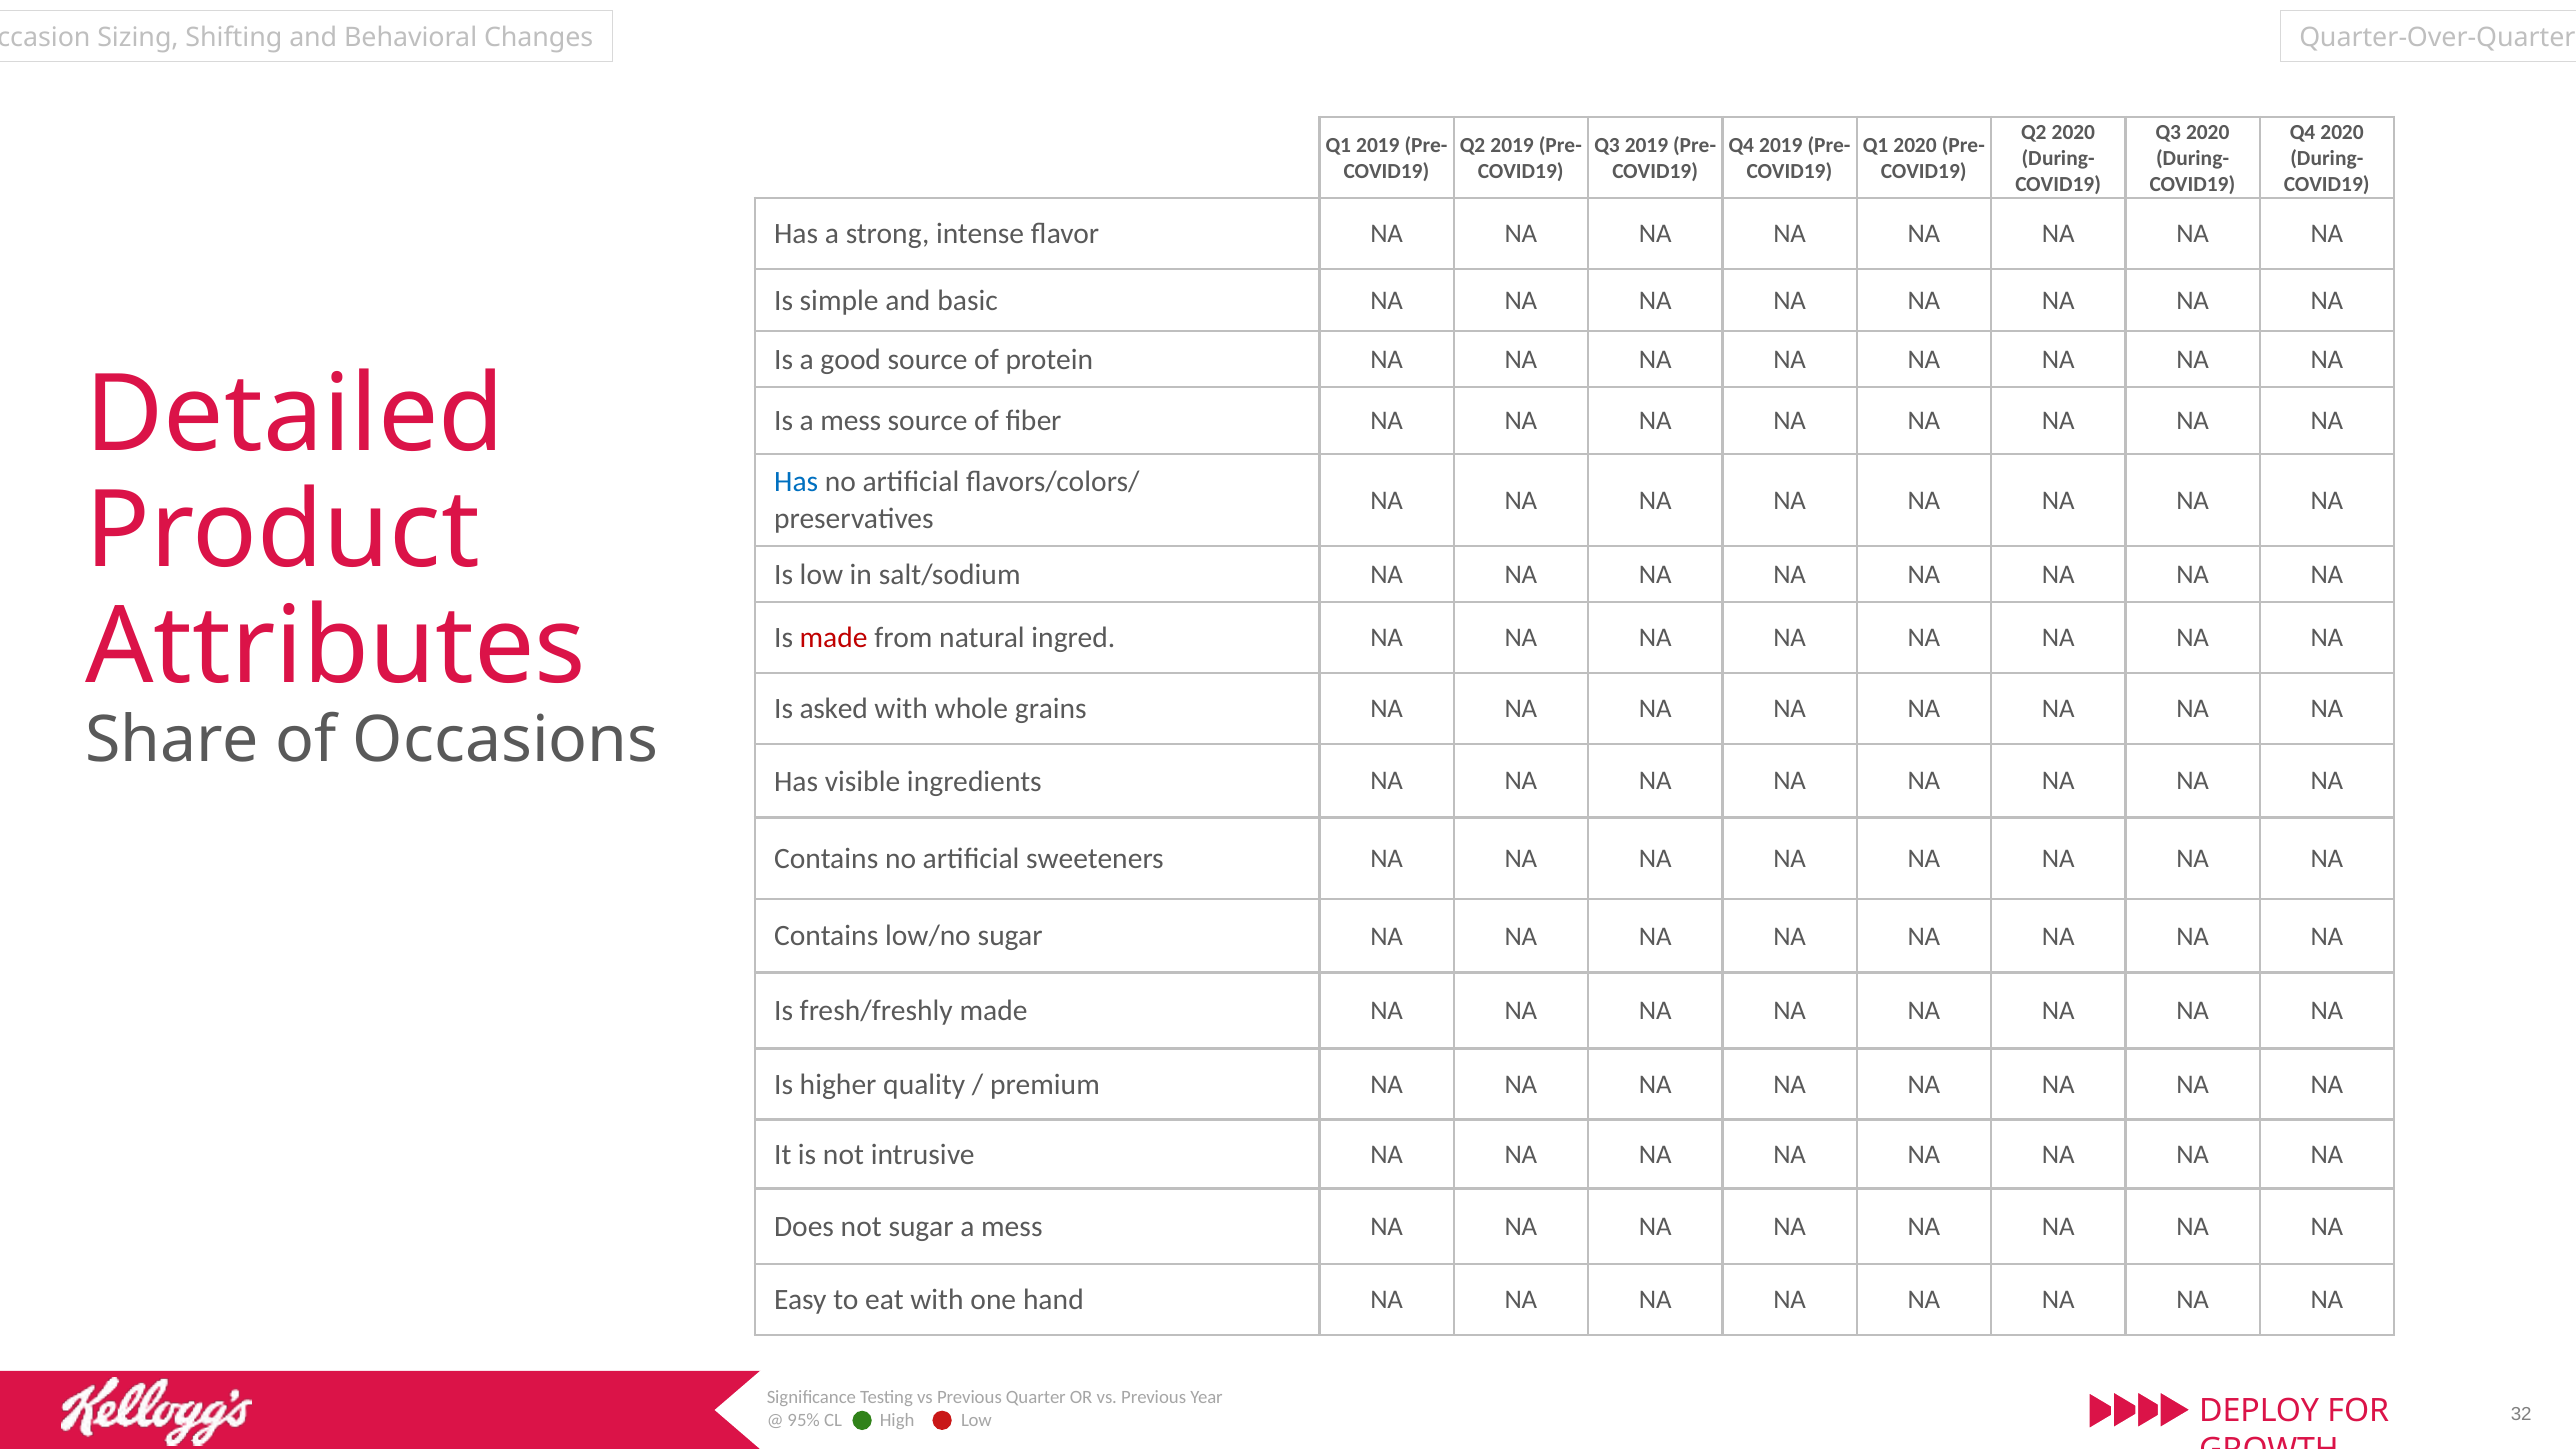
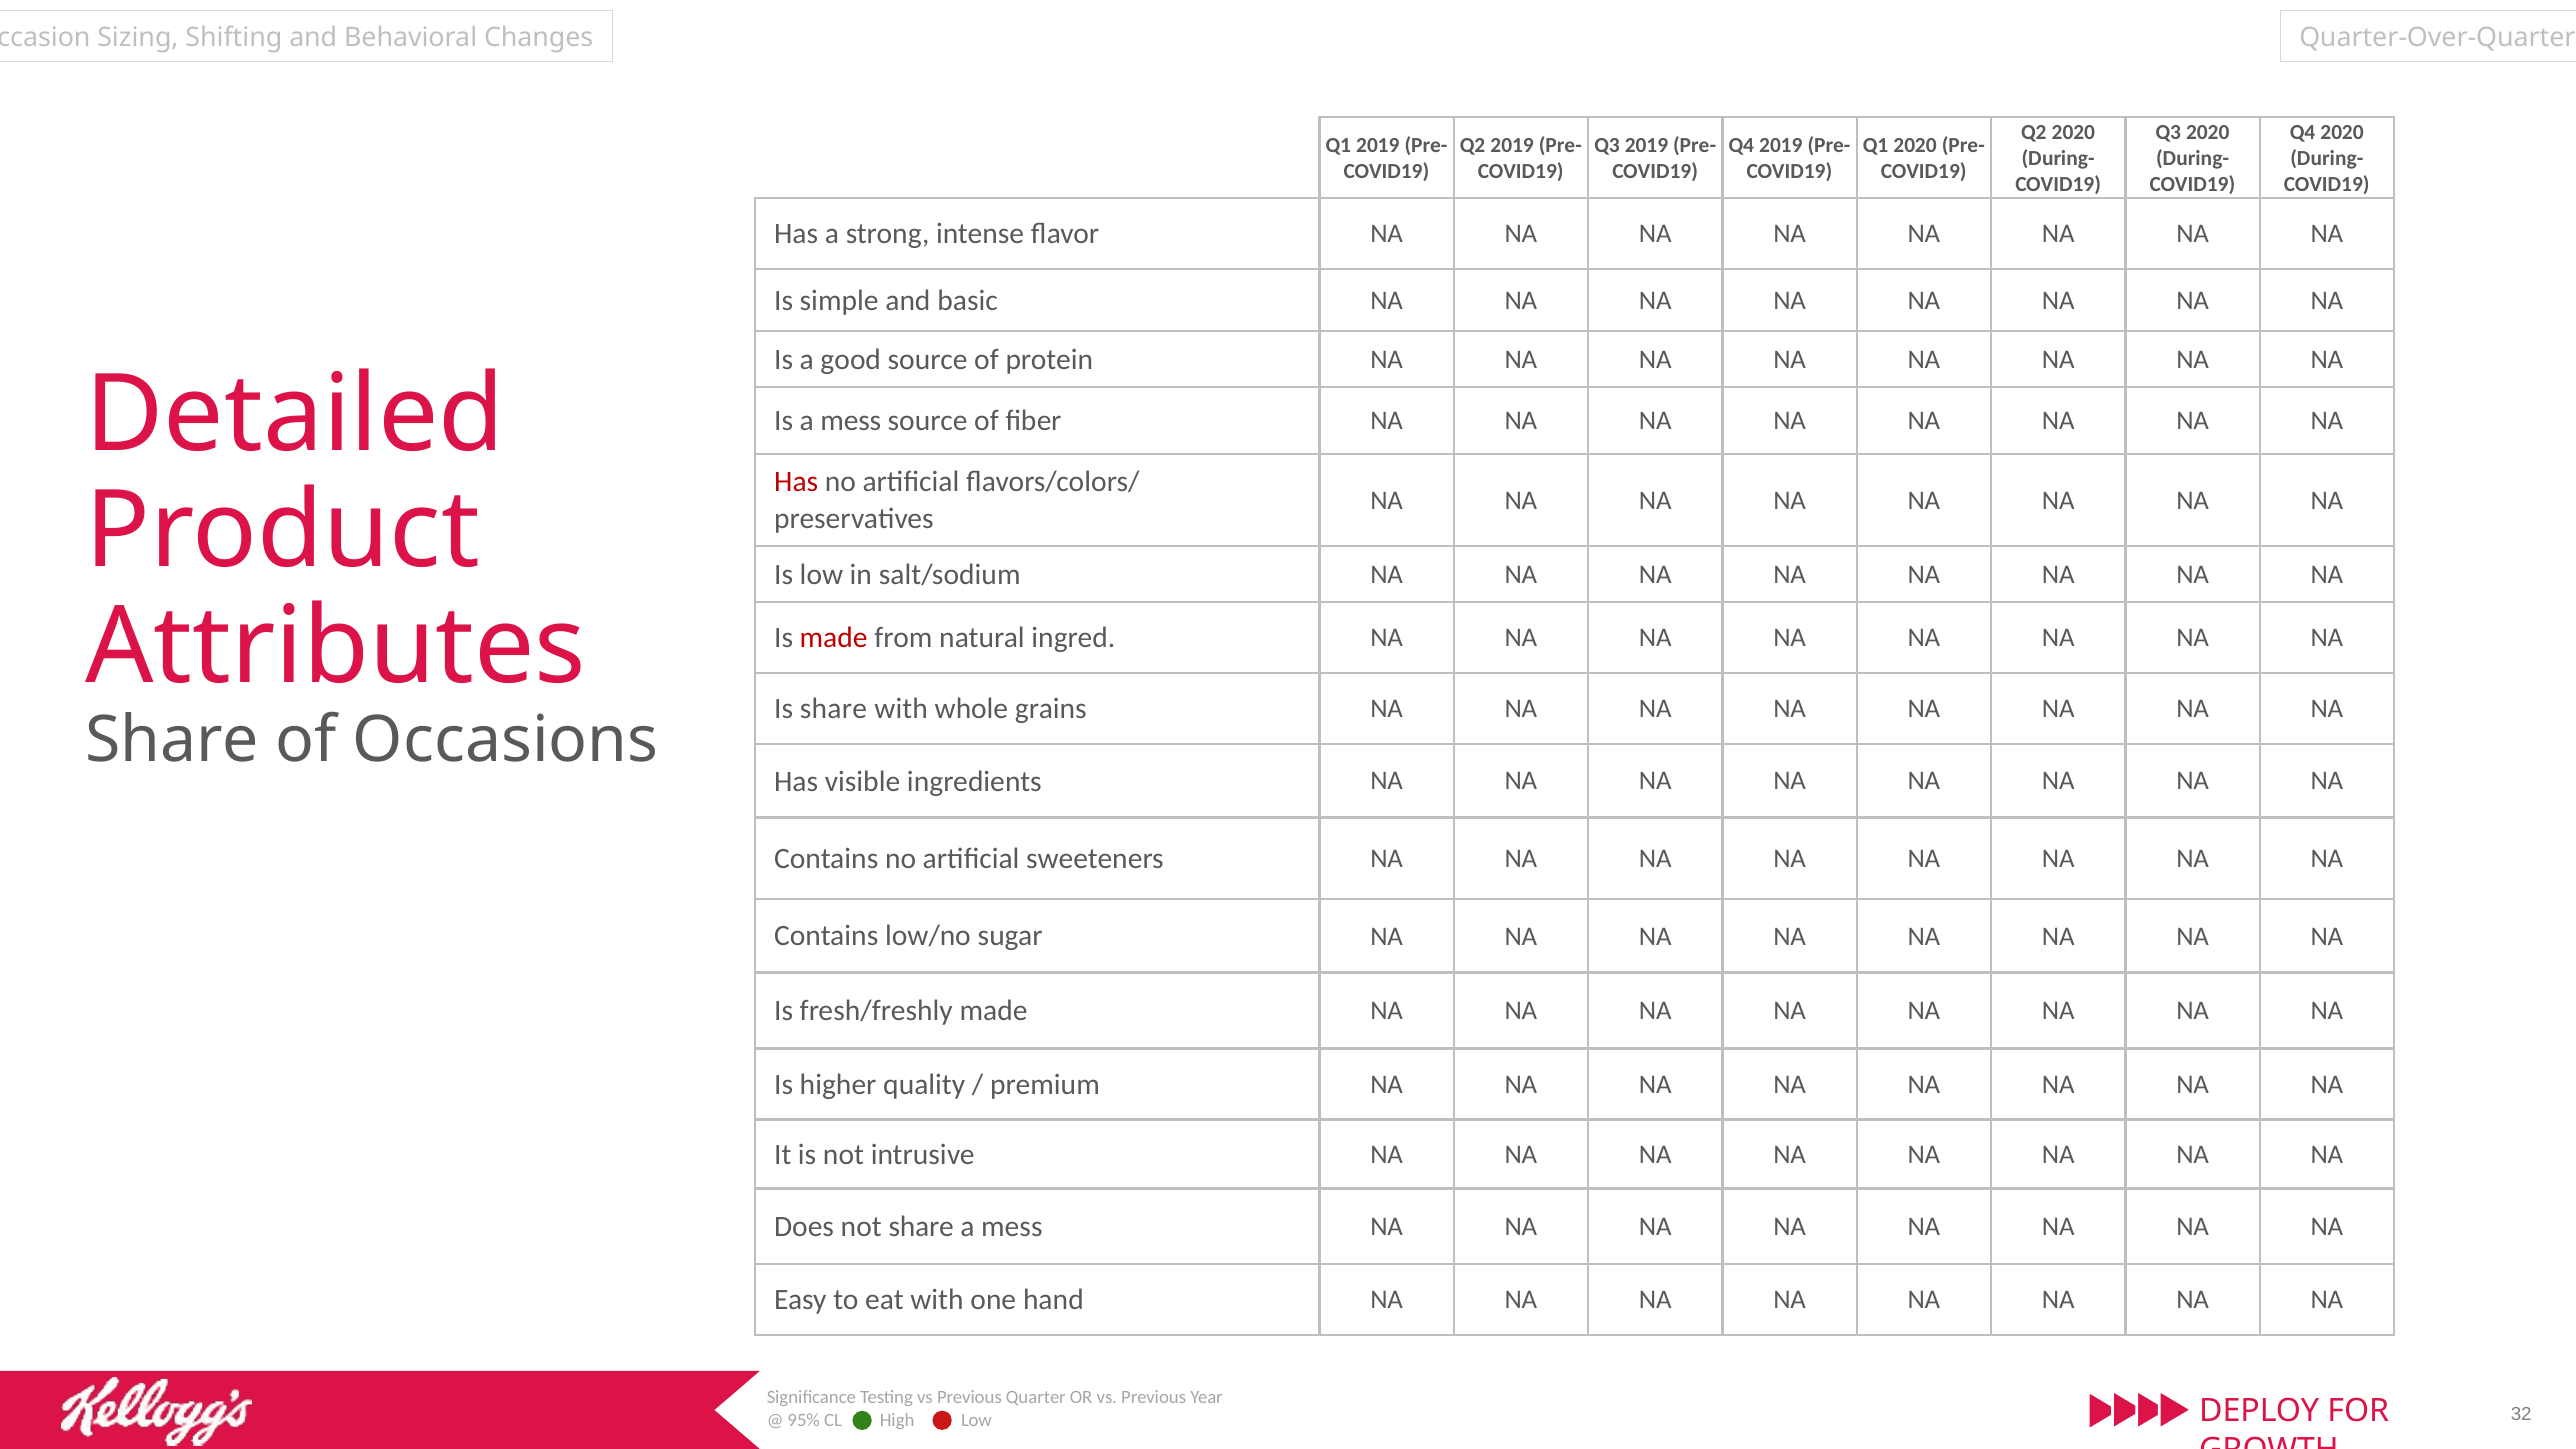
Has colour: blue -> red (796, 482)
Is asked: asked -> share (833, 709)
not sugar: sugar -> share (921, 1227)
